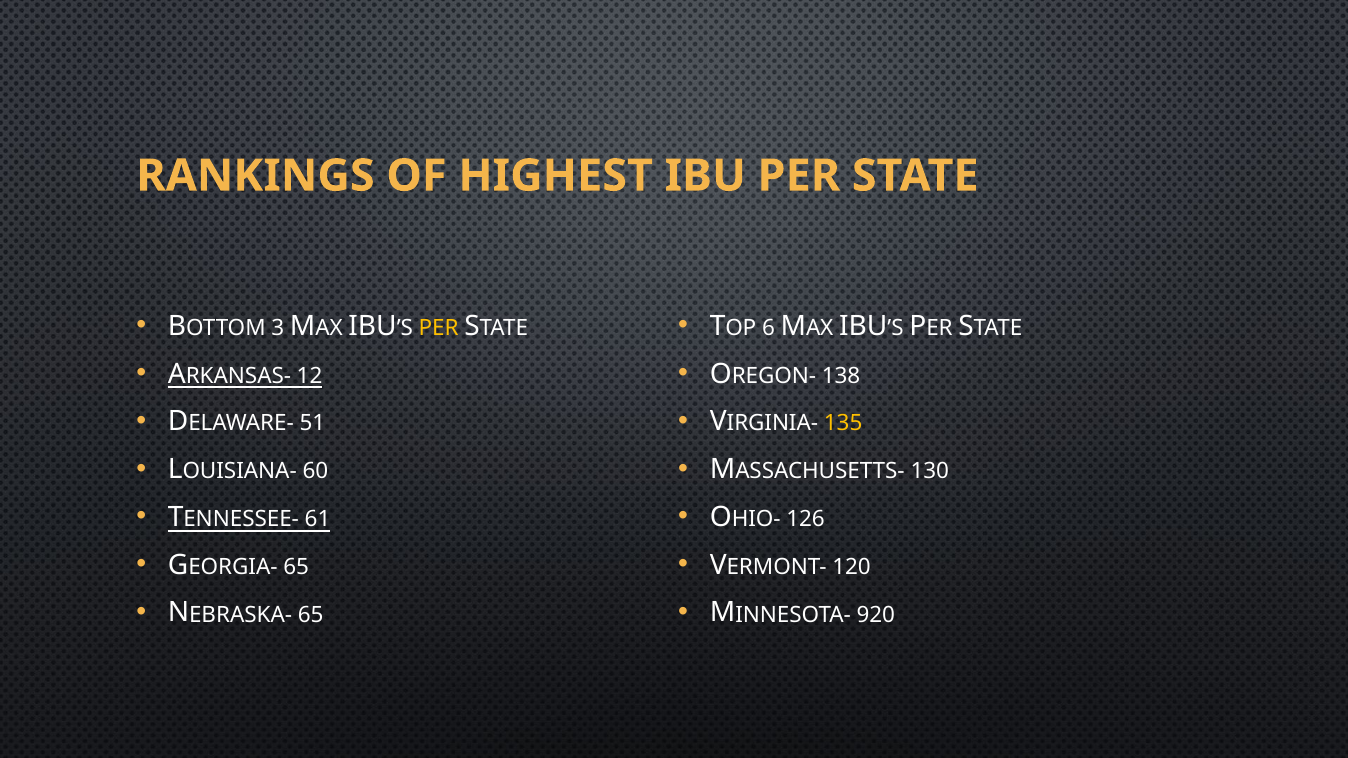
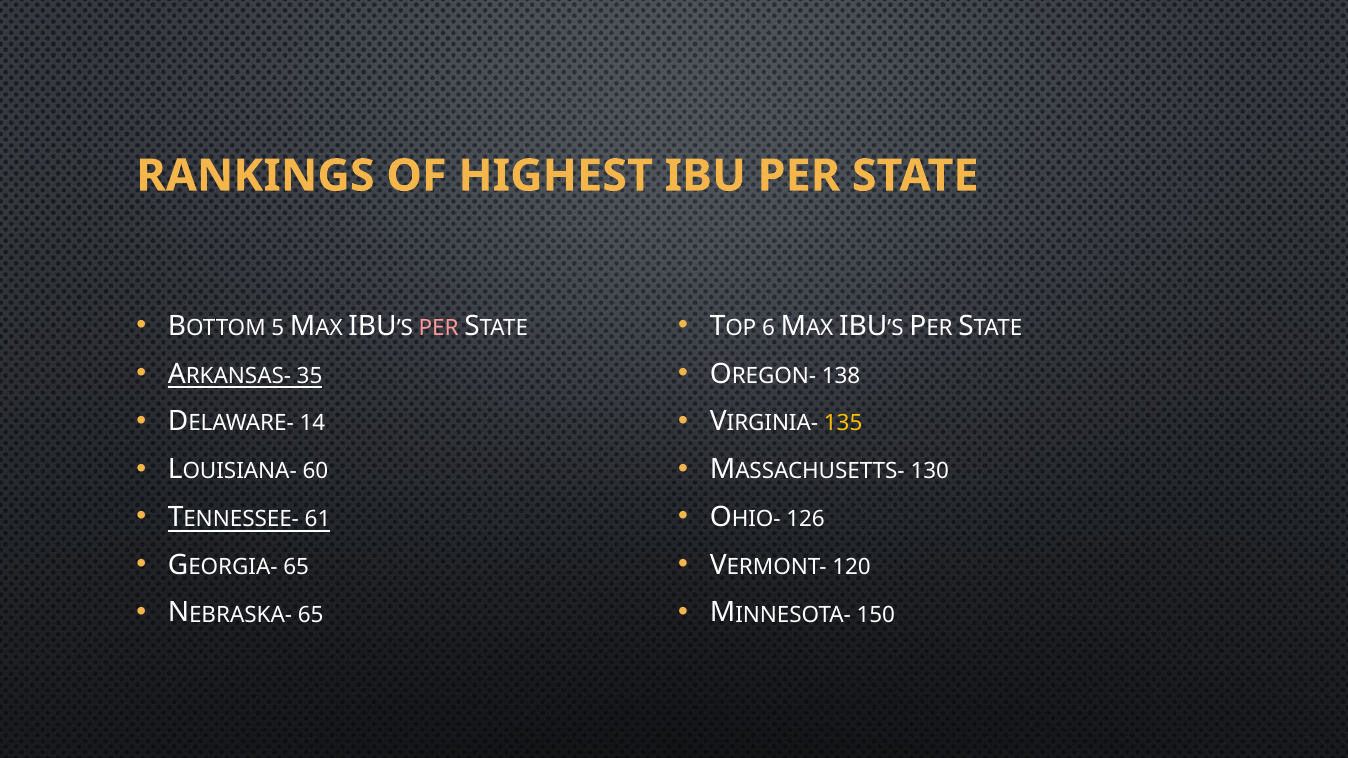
3: 3 -> 5 (278, 328)
PER colour: yellow -> pink (439, 328)
12: 12 -> 35 (310, 376)
51: 51 -> 14 (312, 424)
920: 920 -> 150 (876, 615)
